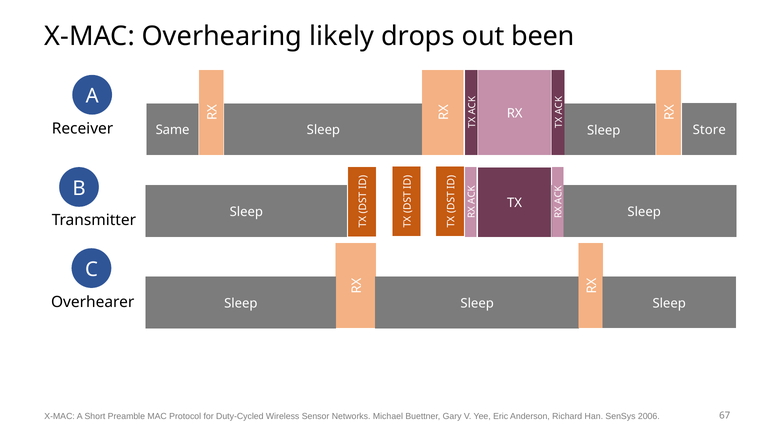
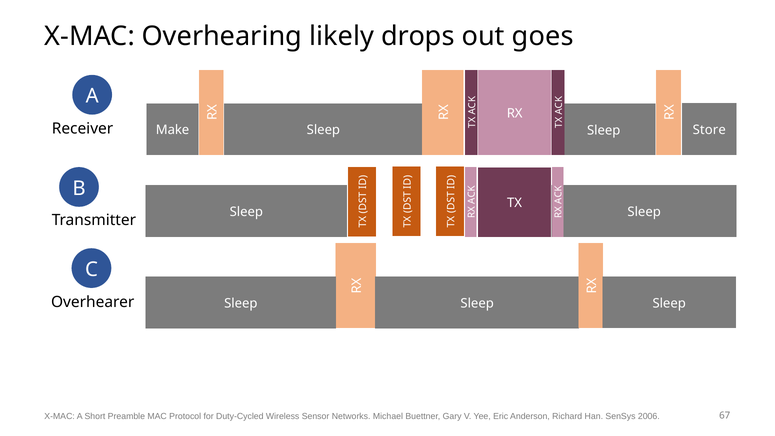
been: been -> goes (543, 36)
Same: Same -> Make (173, 130)
